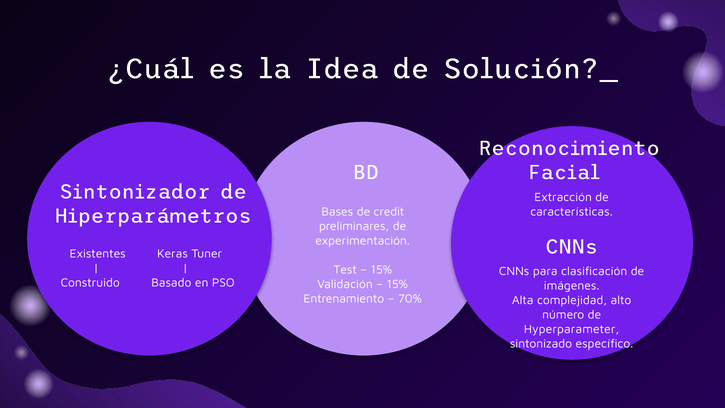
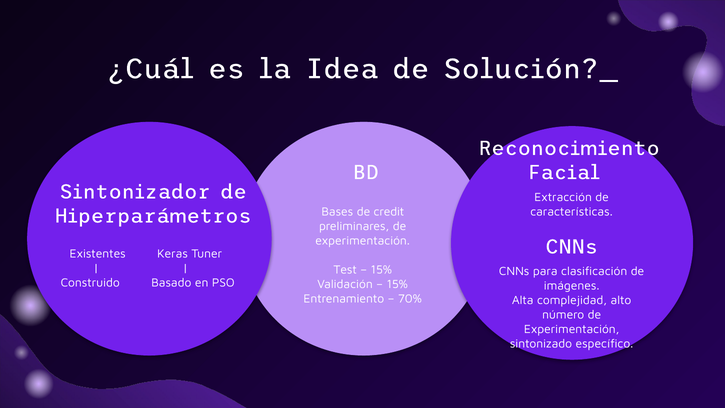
Hyperparameter: Hyperparameter -> Experimentación (572, 329)
